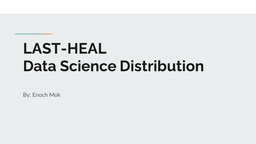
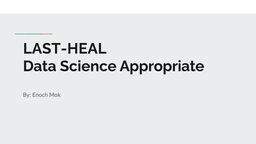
Distribution: Distribution -> Appropriate (162, 66)
